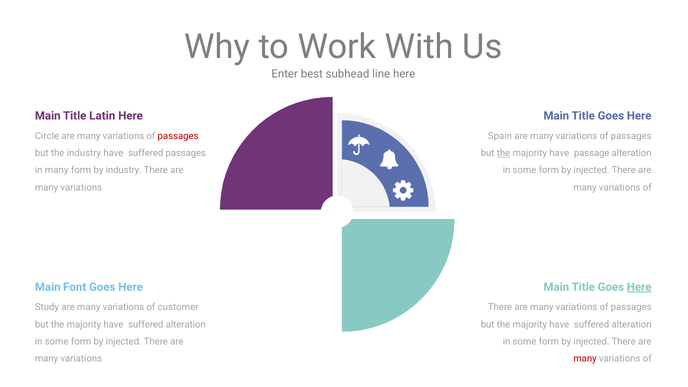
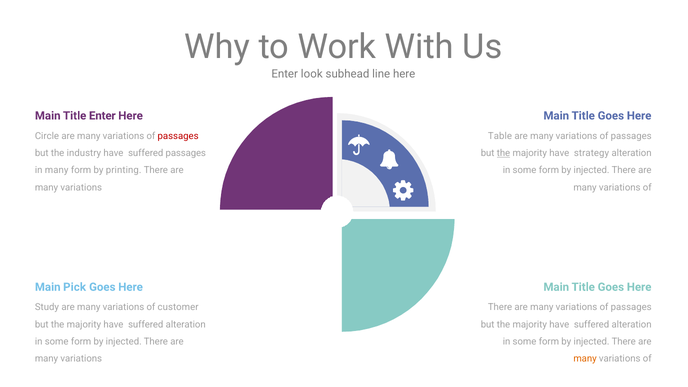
best: best -> look (312, 74)
Title Latin: Latin -> Enter (102, 116)
Spain: Spain -> Table (500, 136)
passage: passage -> strategy (592, 153)
by industry: industry -> printing (124, 170)
Font: Font -> Pick (75, 287)
Here underline: present -> none (639, 287)
many colour: red -> orange (585, 359)
